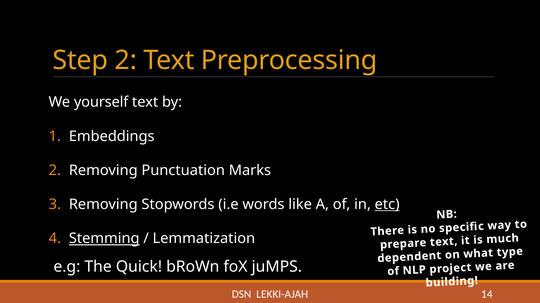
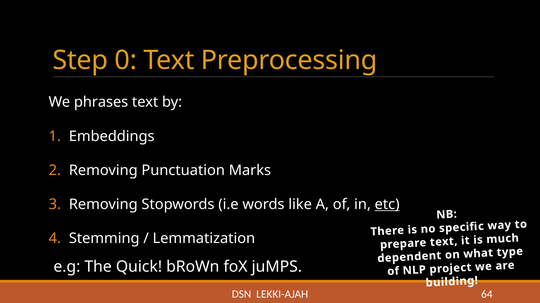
Step 2: 2 -> 0 (126, 60)
yourself: yourself -> phrases (101, 102)
Stemming underline: present -> none (104, 239)
14: 14 -> 64 (487, 295)
